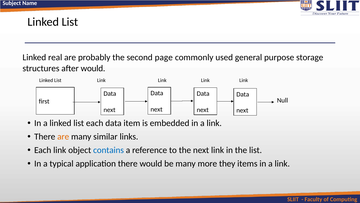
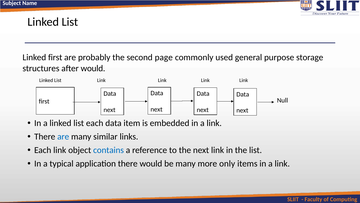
Linked real: real -> first (55, 57)
are colour: orange -> blue (63, 136)
they: they -> only (227, 163)
